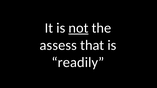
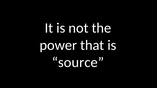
not underline: present -> none (78, 28)
assess: assess -> power (58, 45)
readily: readily -> source (78, 63)
